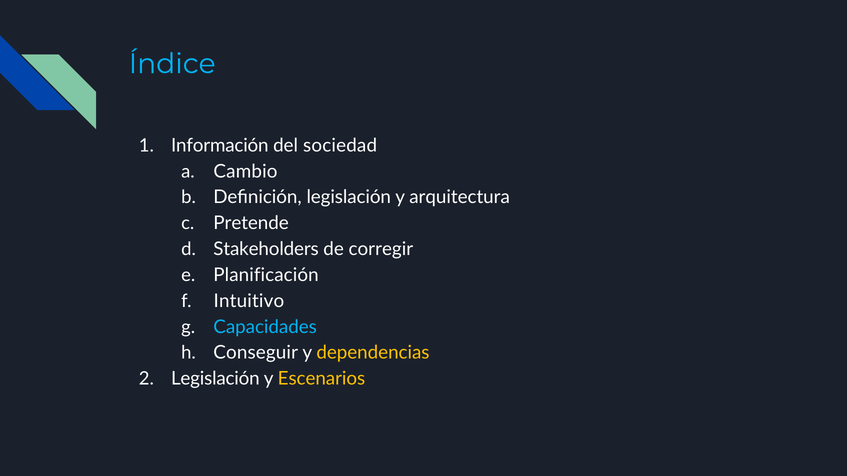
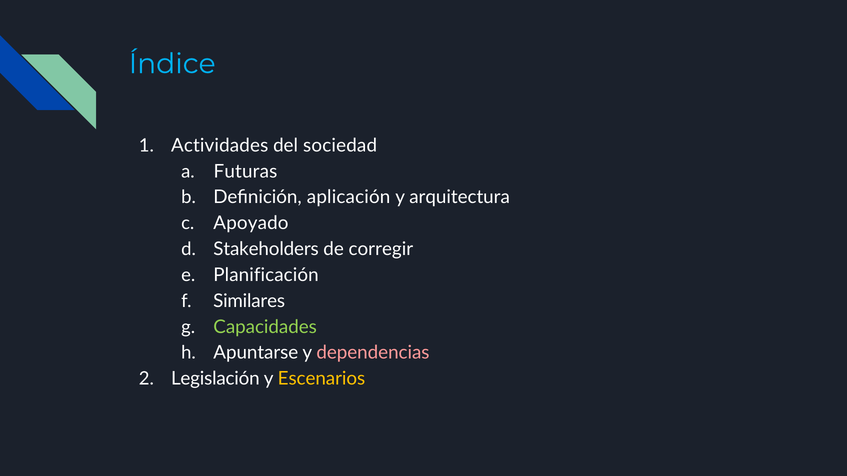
Información: Información -> Actividades (220, 146)
Cambio: Cambio -> Futuras (245, 172)
Definición legislación: legislación -> aplicación (349, 197)
Pretende: Pretende -> Apoyado (251, 223)
Intuitivo: Intuitivo -> Similares (249, 301)
Capacidades colour: light blue -> light green (265, 327)
Conseguir: Conseguir -> Apuntarse (256, 353)
dependencias colour: yellow -> pink (373, 353)
